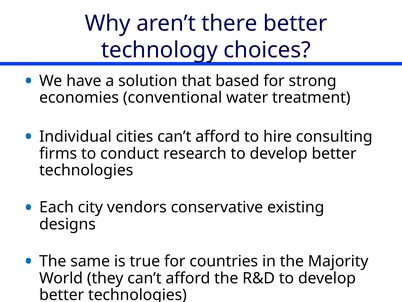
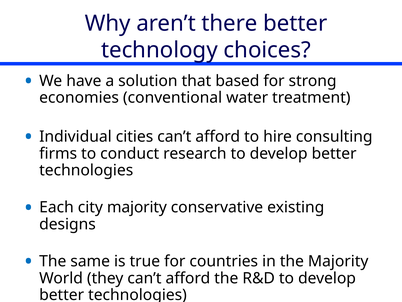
city vendors: vendors -> majority (137, 207)
